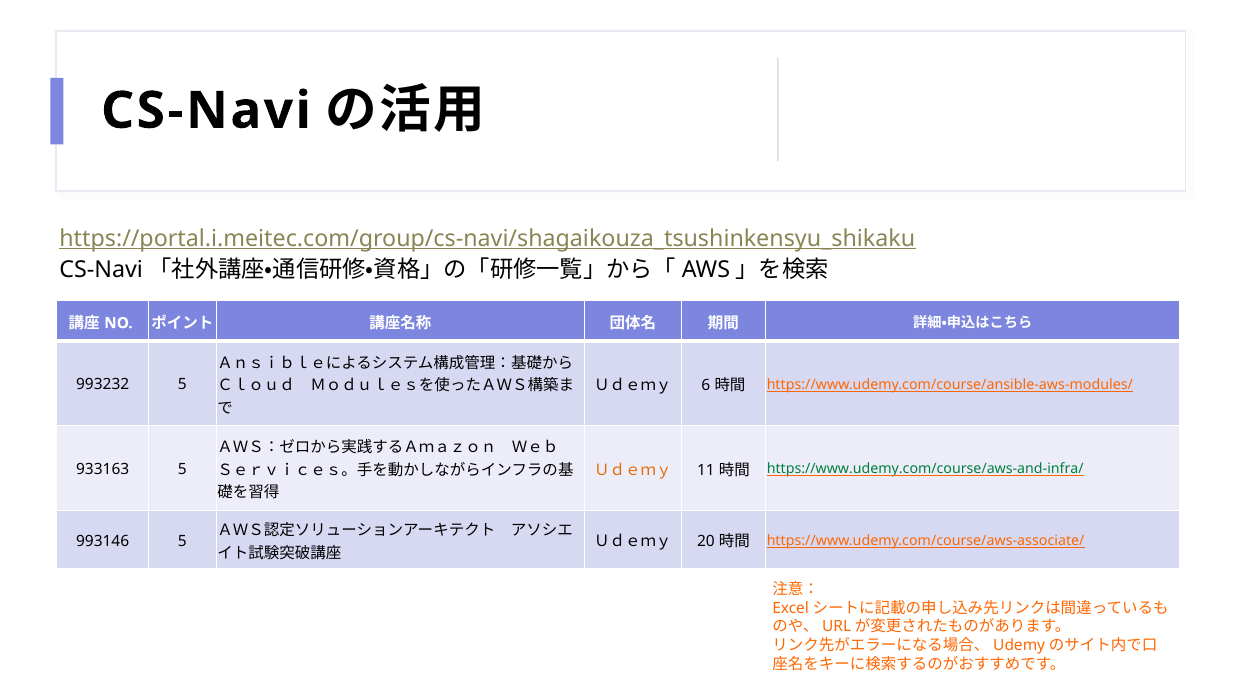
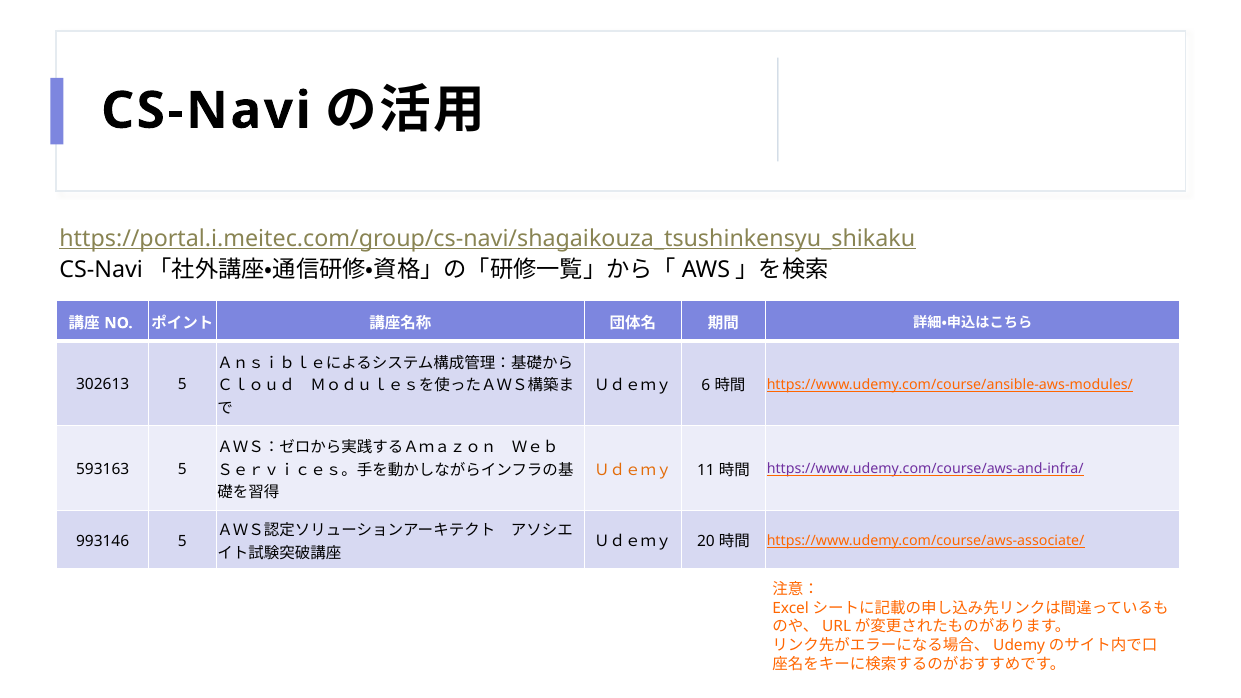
993232: 993232 -> 302613 (103, 385)
https://www.udemy.com/course/aws-and-infra/ colour: green -> purple (925, 469)
933163: 933163 -> 593163 (103, 469)
